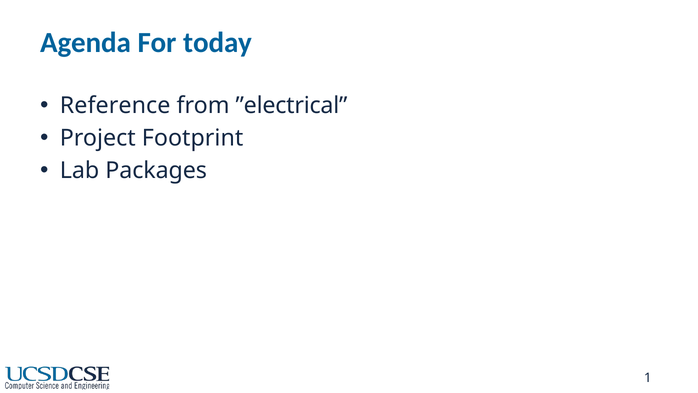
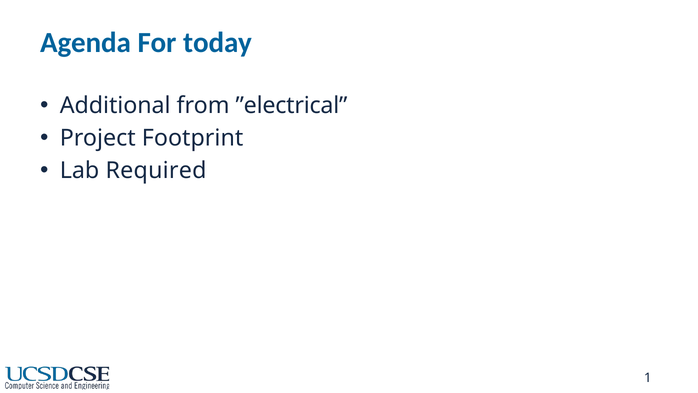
Reference: Reference -> Additional (115, 105)
Packages: Packages -> Required (156, 171)
